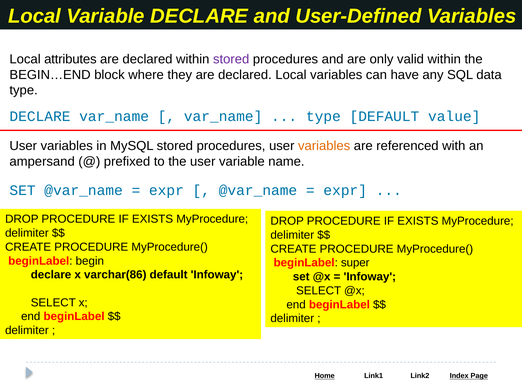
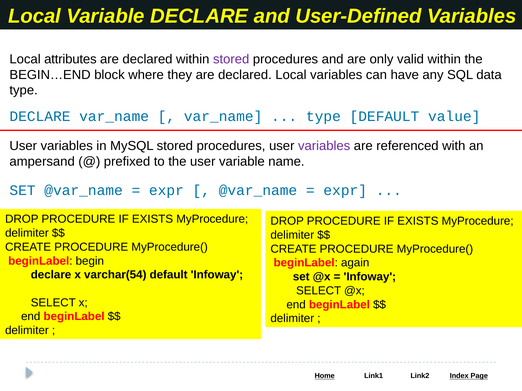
variables colour: orange -> purple (324, 146)
super: super -> again (355, 263)
varchar(86: varchar(86 -> varchar(54 (115, 275)
